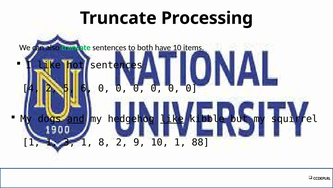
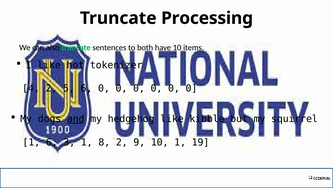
hot sentences: sentences -> tokenizer (116, 65)
like underline: present -> none (172, 118)
1 1: 1 -> 6 (52, 142)
88: 88 -> 19 (201, 142)
